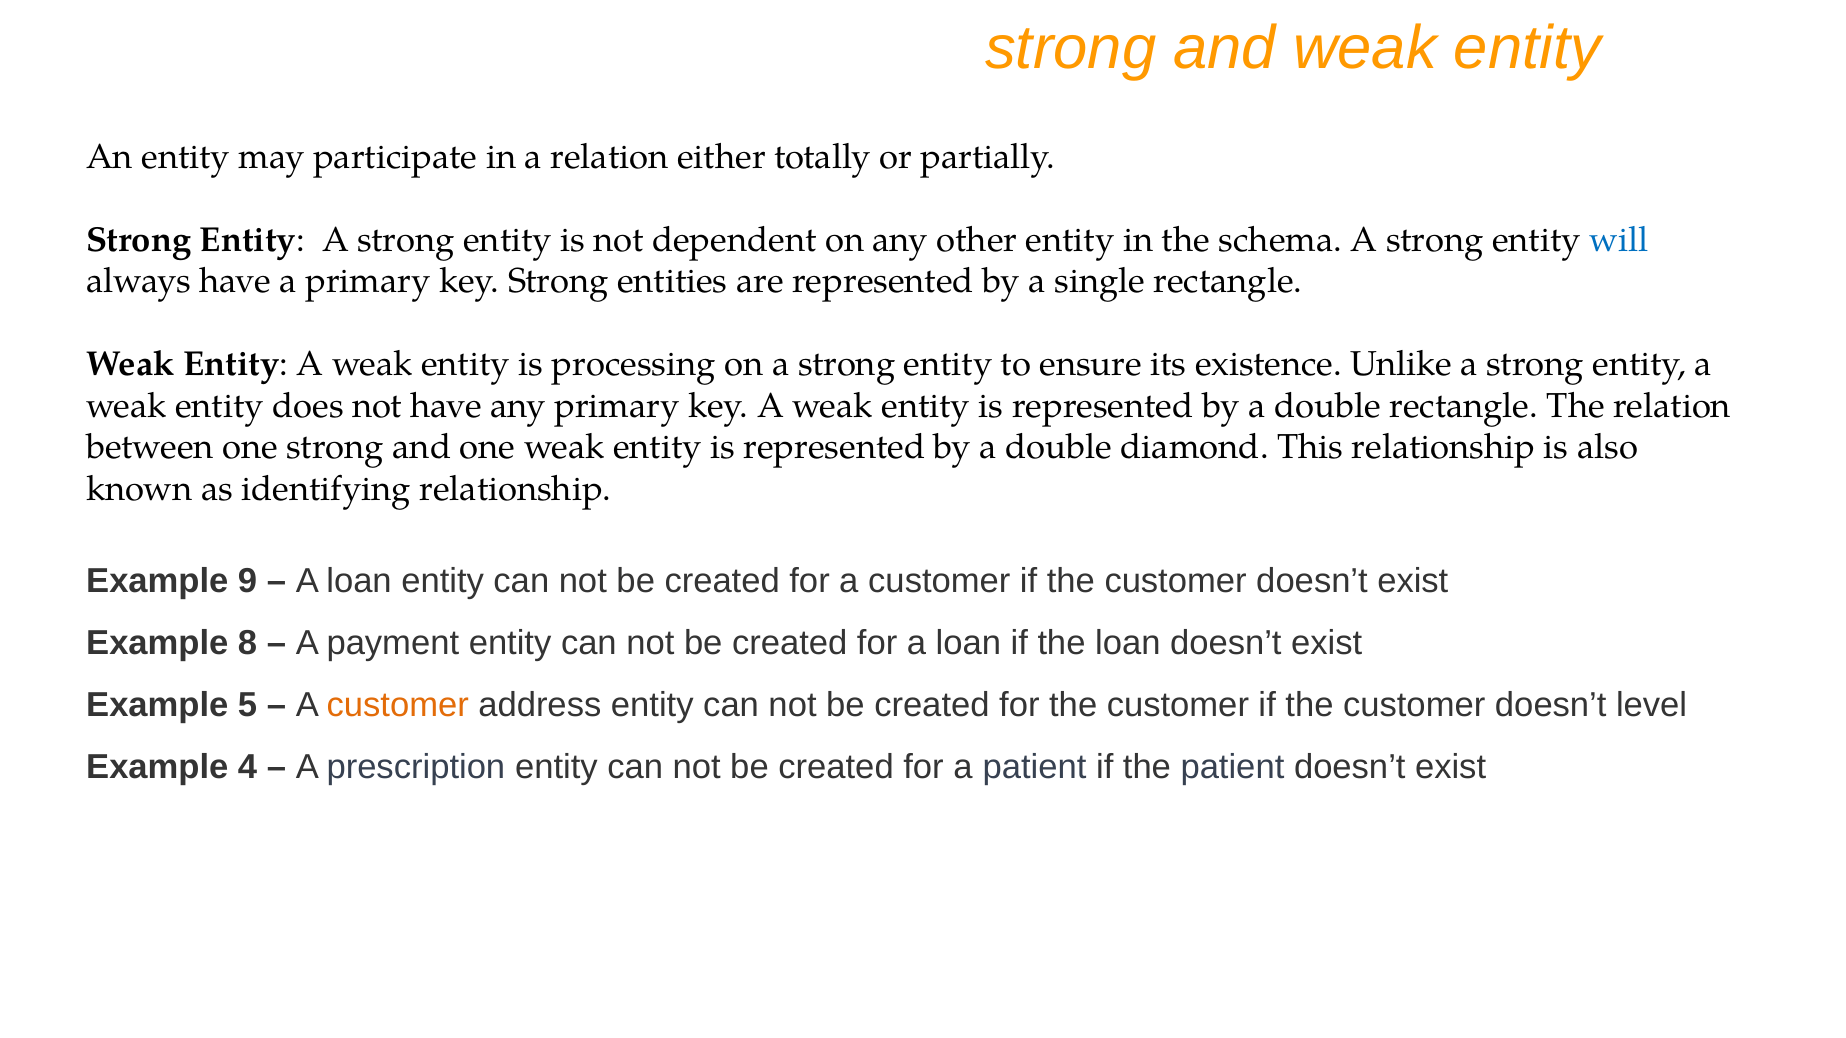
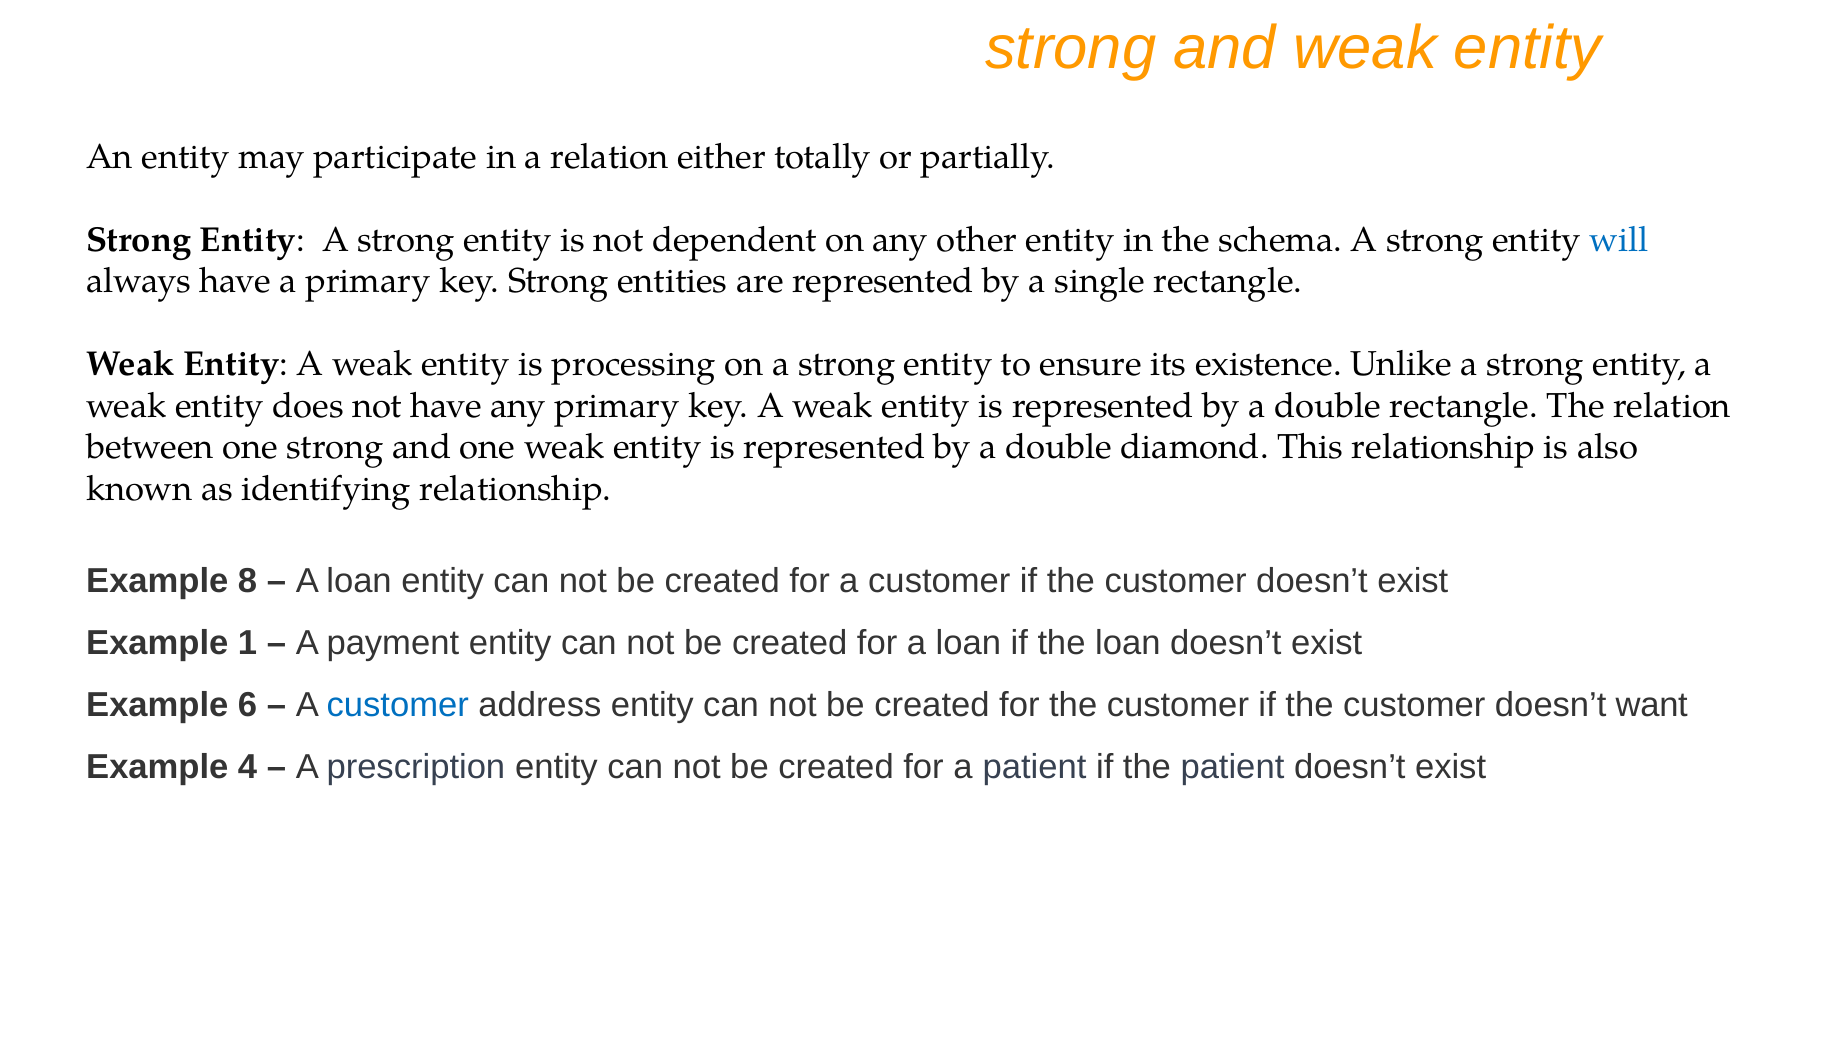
9: 9 -> 8 (248, 581)
8: 8 -> 1 (248, 643)
5: 5 -> 6 (248, 705)
customer colour: orange -> blue (398, 705)
level: level -> want (1652, 705)
